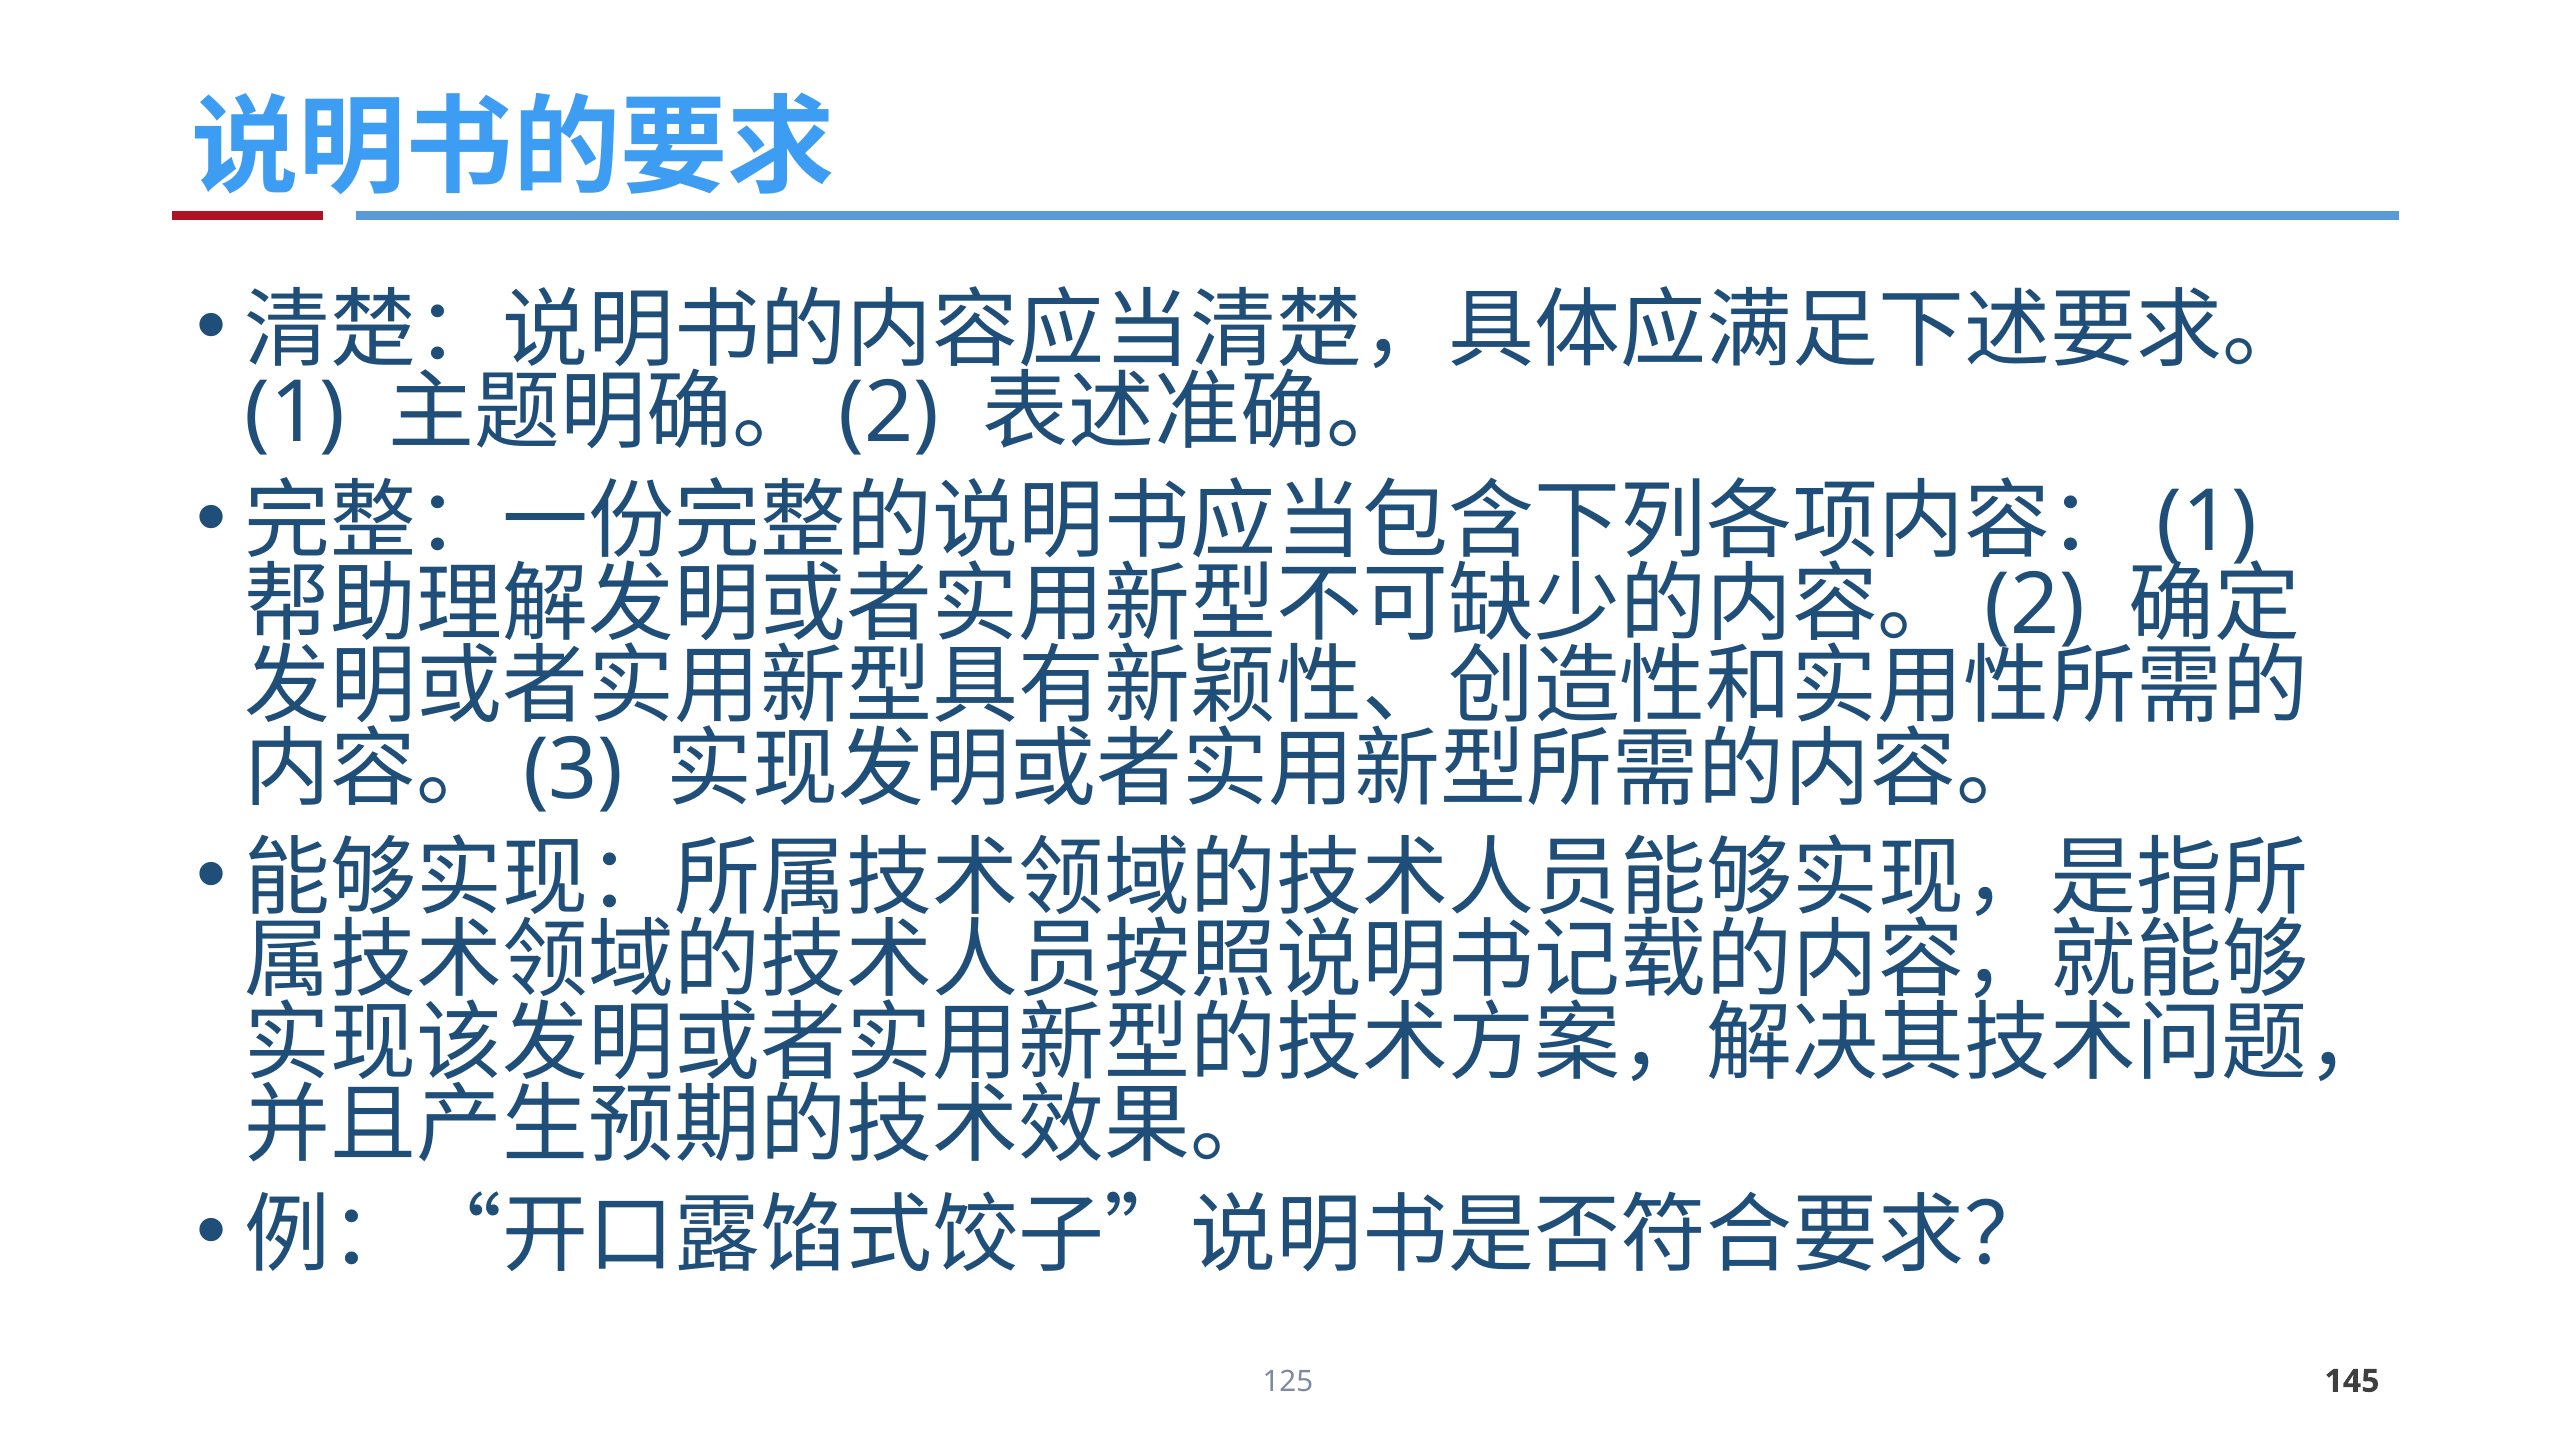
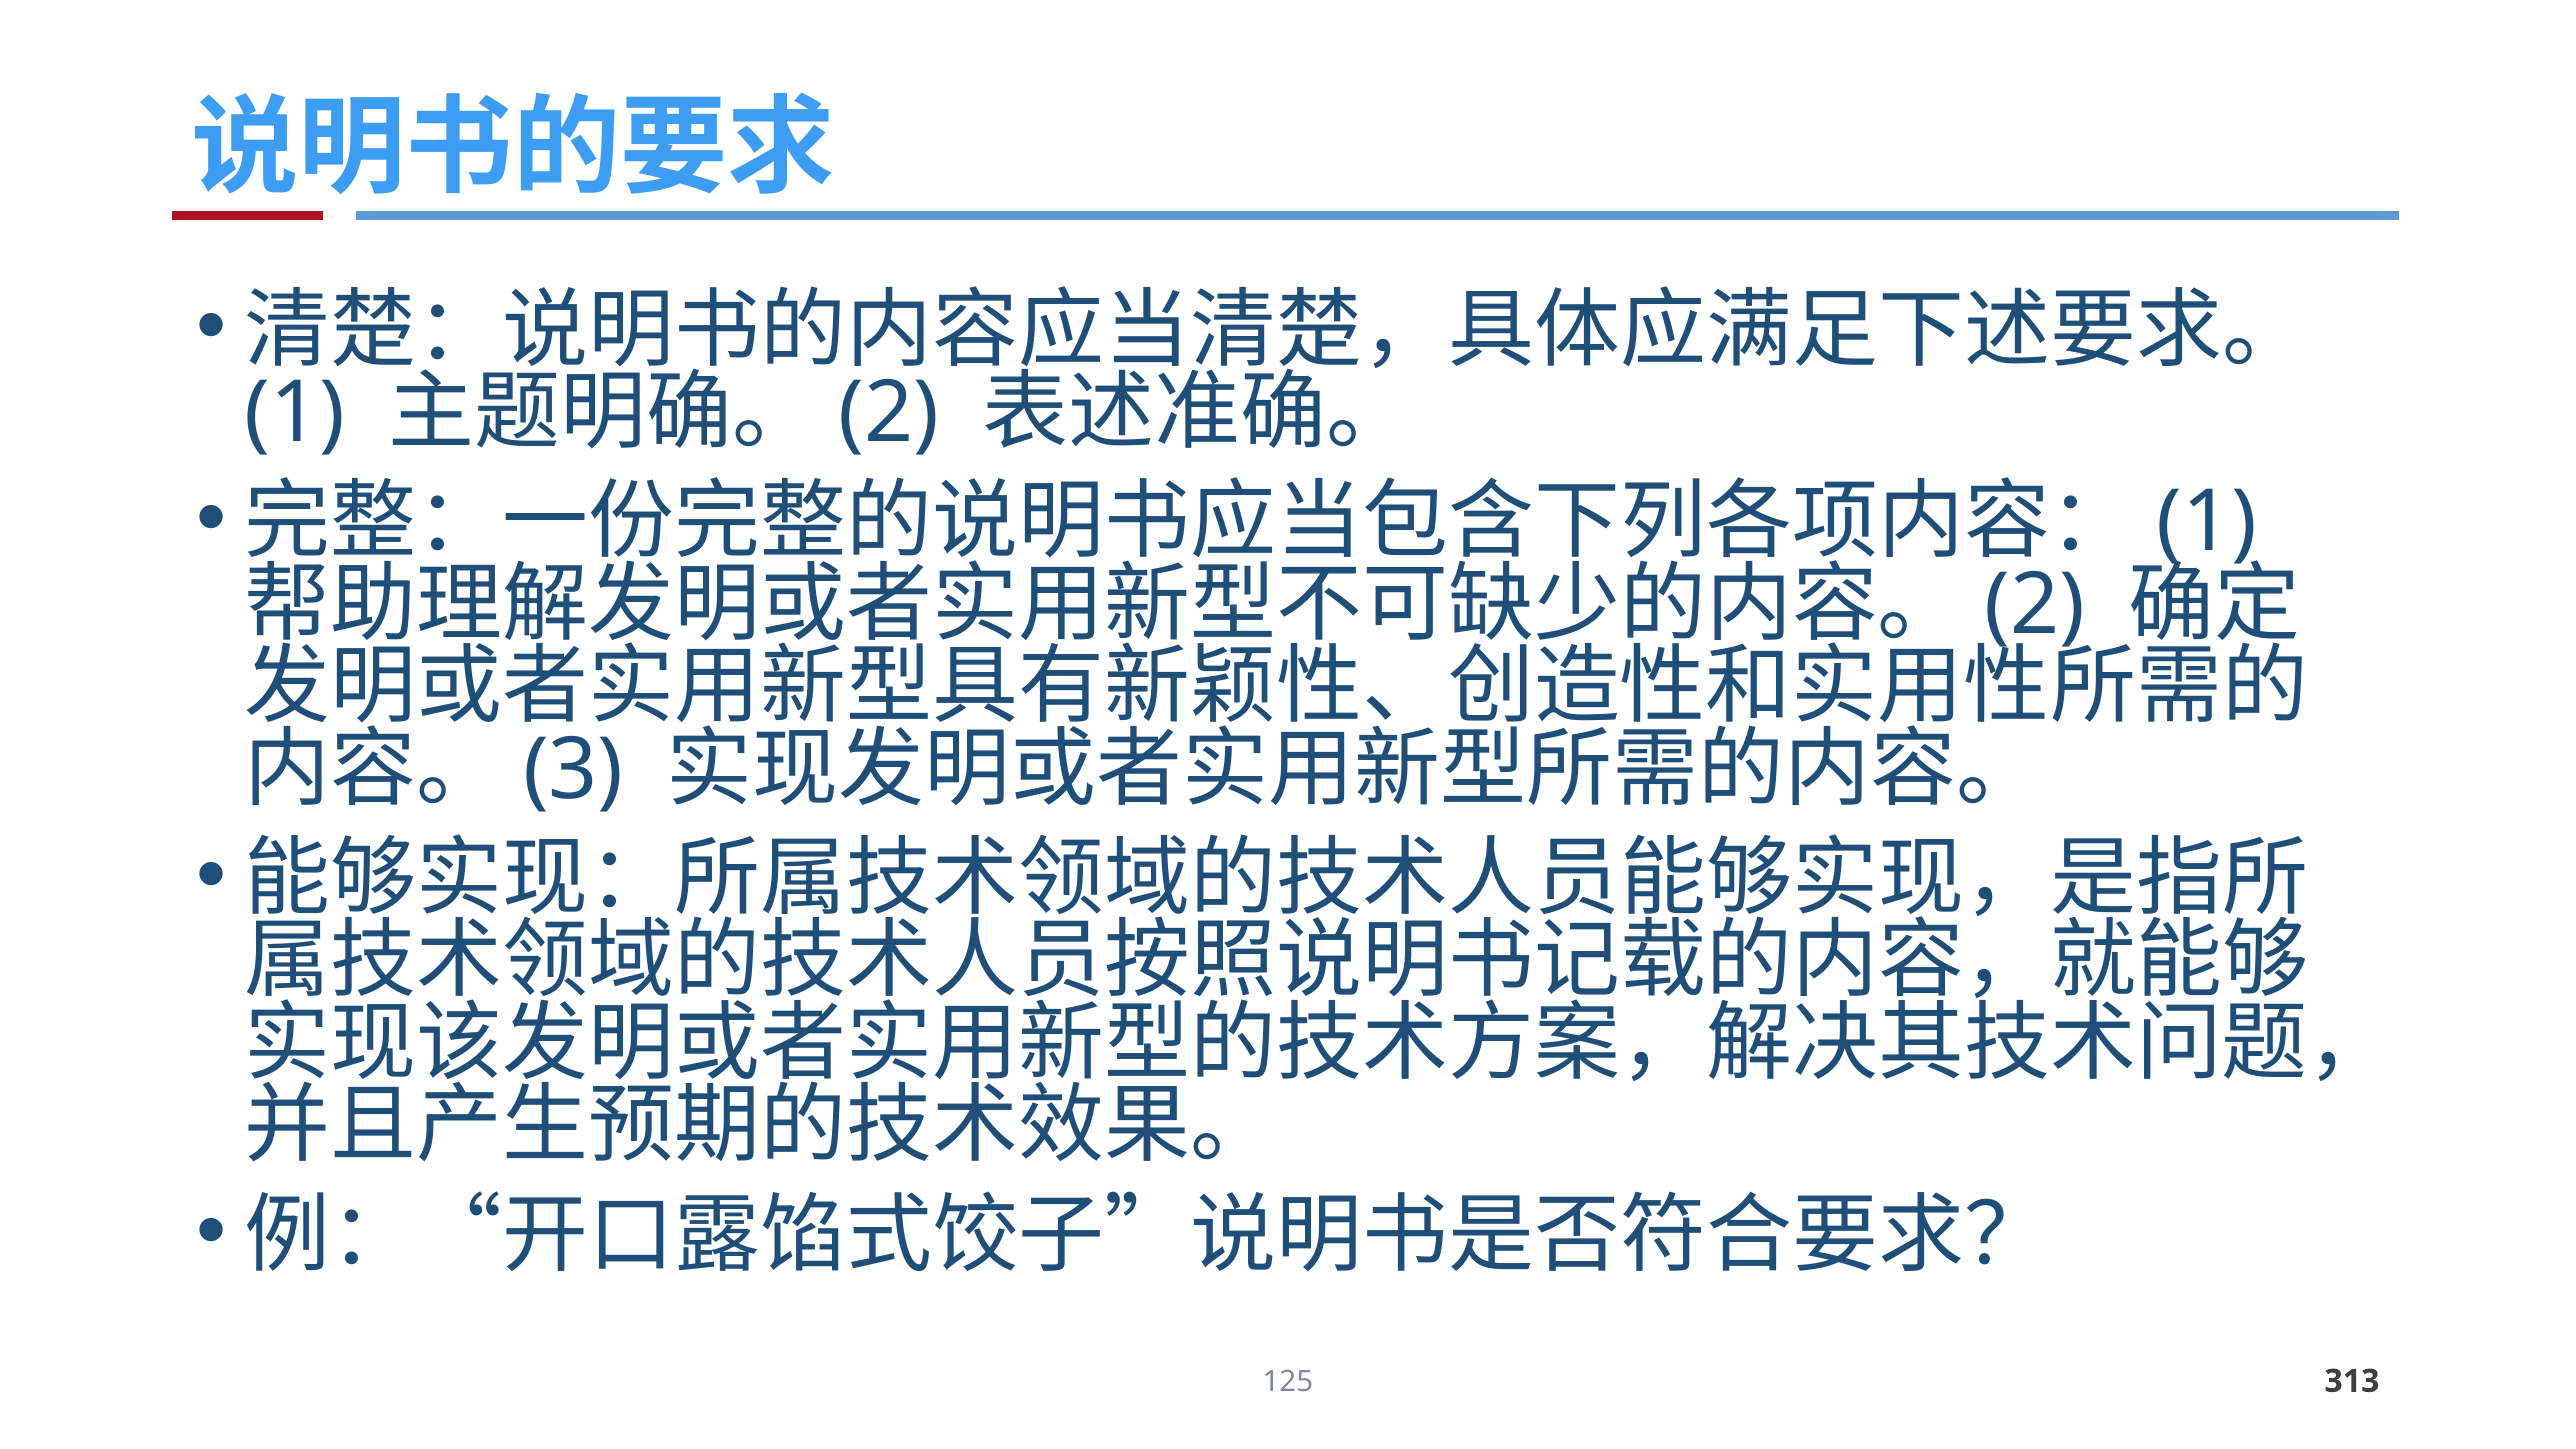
145: 145 -> 313 (2352, 1381)
